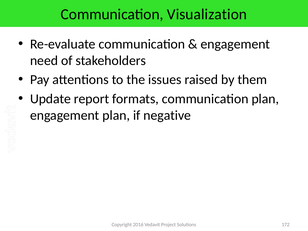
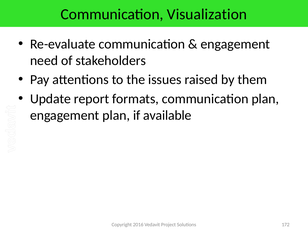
negative: negative -> available (167, 115)
